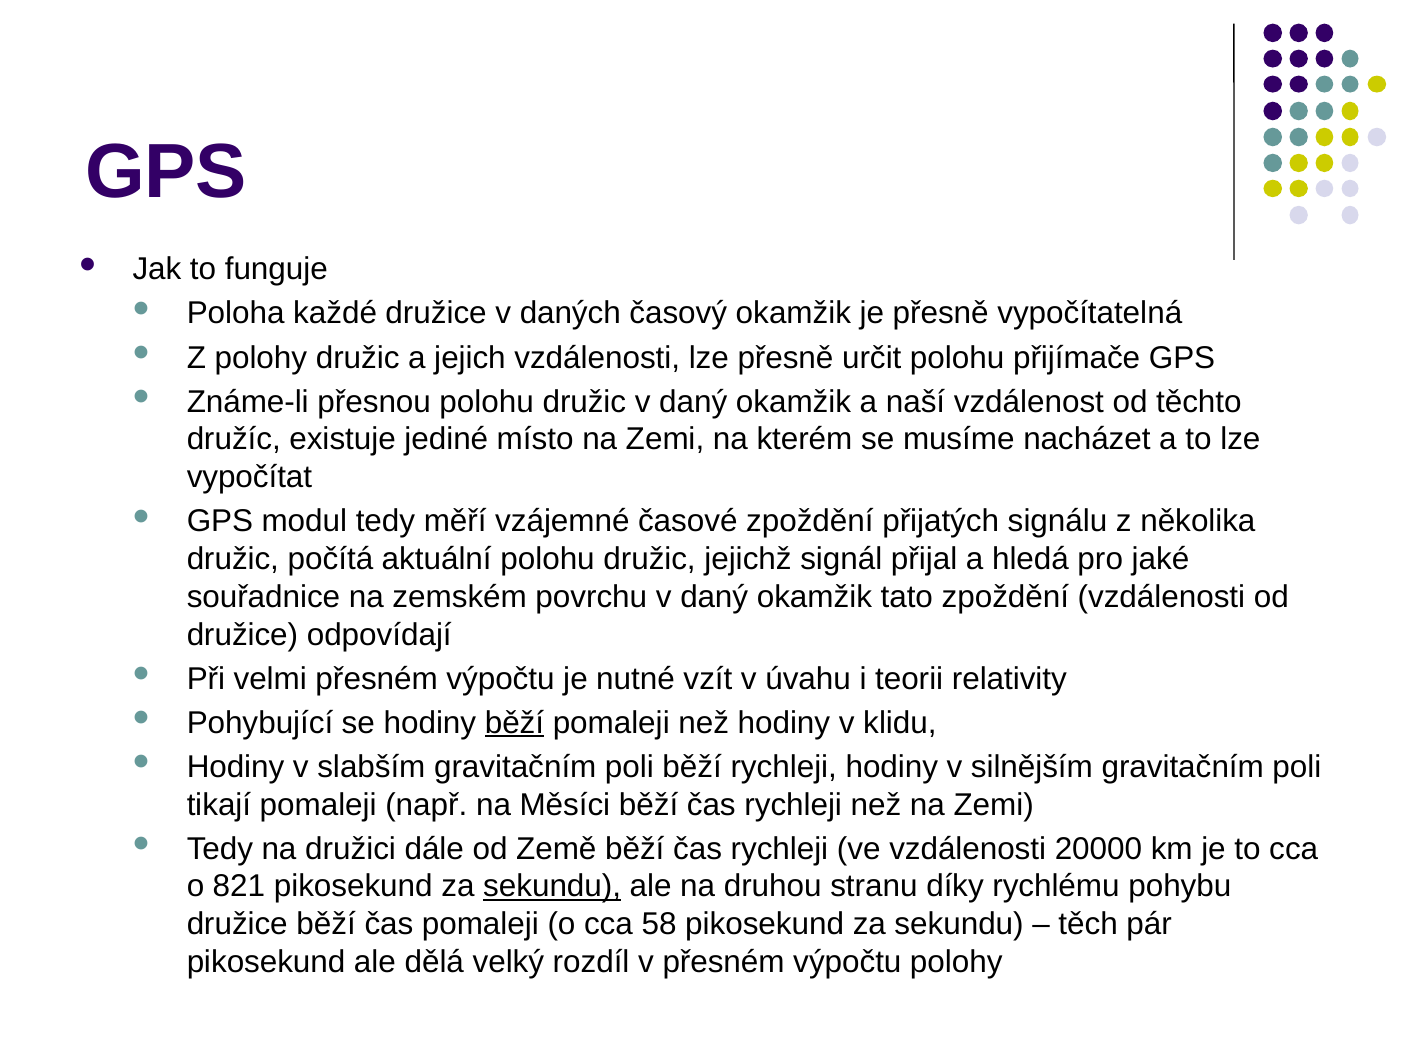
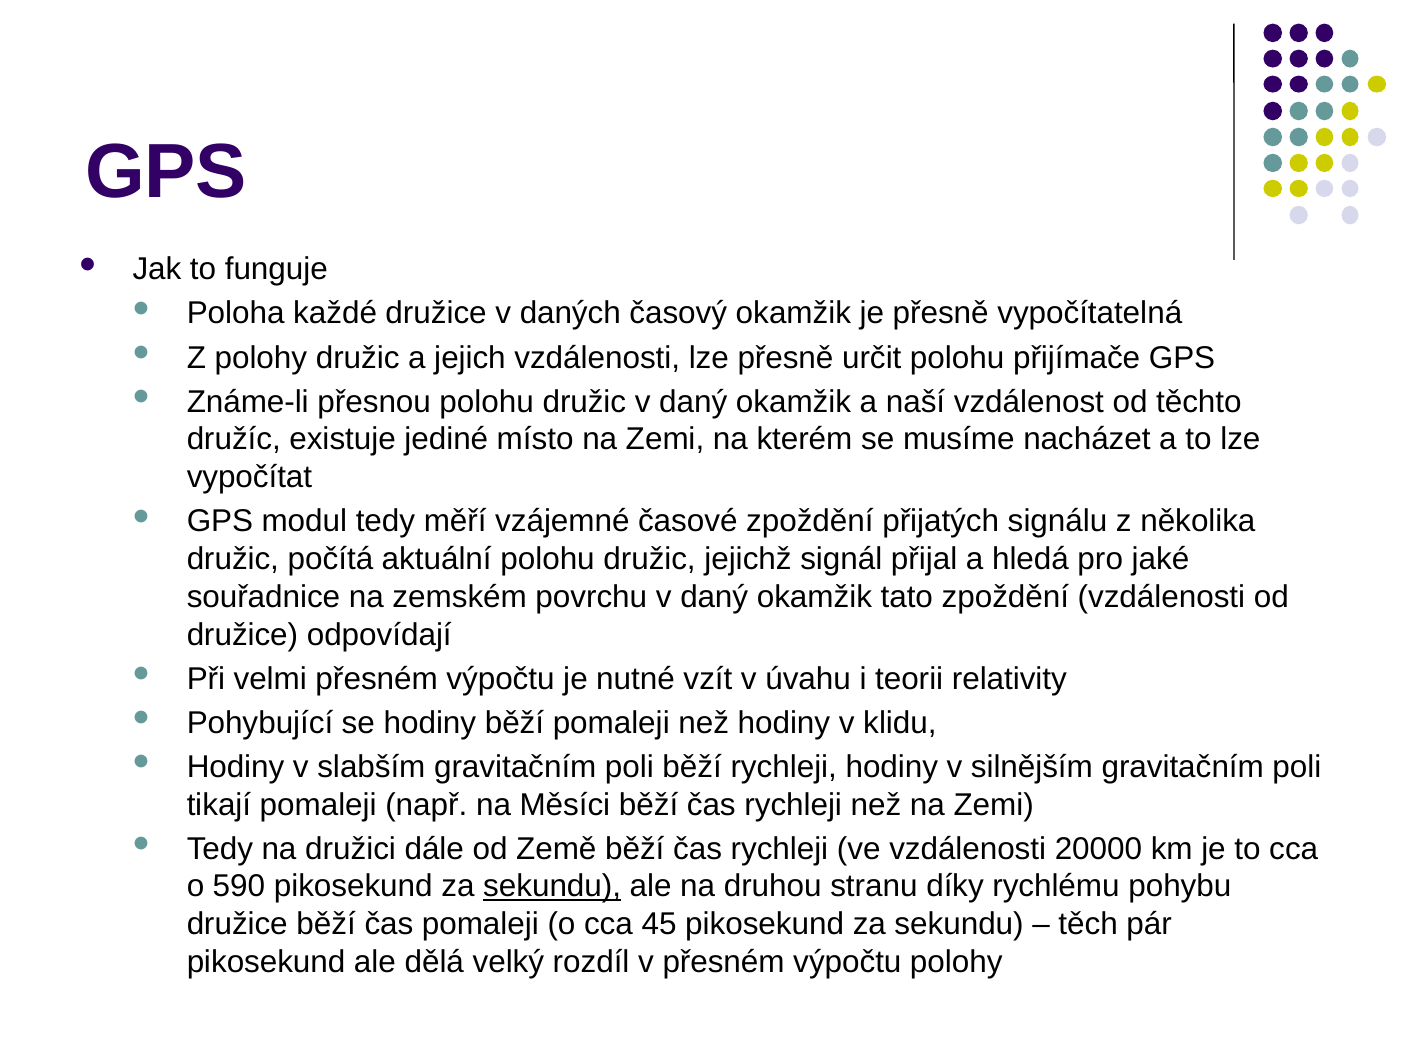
běží underline: present -> none (514, 723)
821: 821 -> 590 (239, 886)
58: 58 -> 45 (659, 924)
